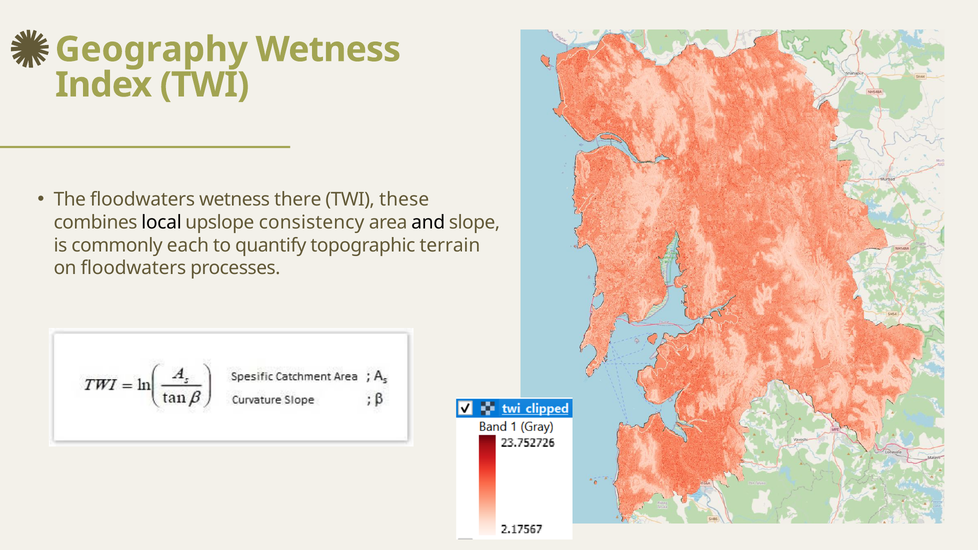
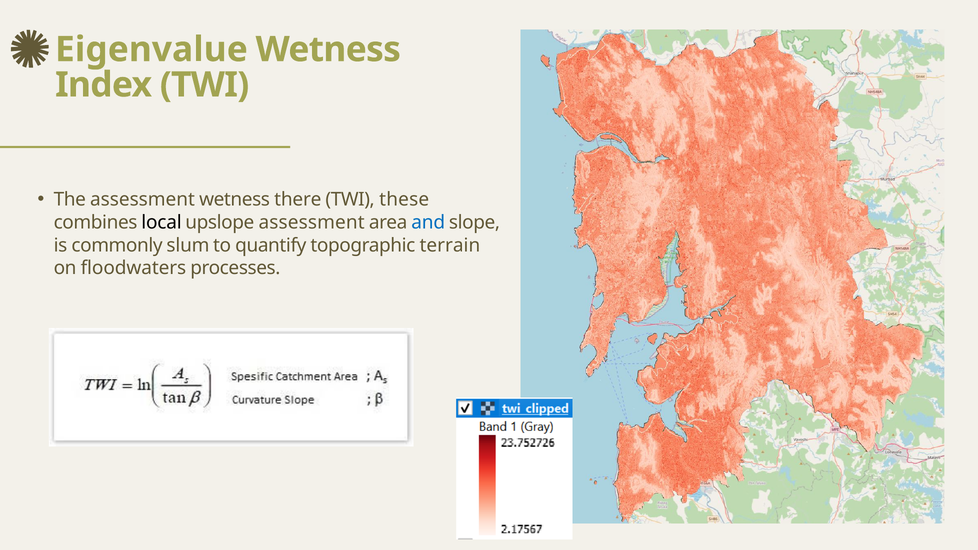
Geography: Geography -> Eigenvalue (151, 49)
The floodwaters: floodwaters -> assessment (143, 200)
upslope consistency: consistency -> assessment (312, 222)
and colour: black -> blue (428, 222)
each: each -> slum (188, 245)
